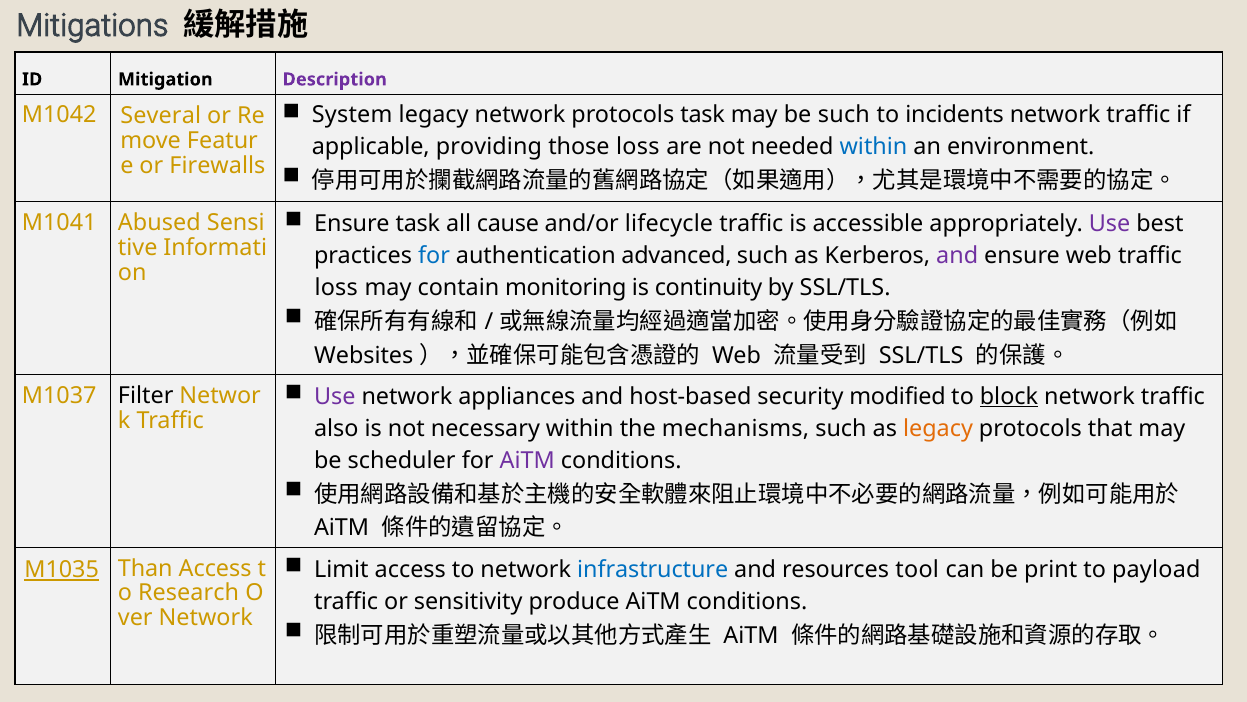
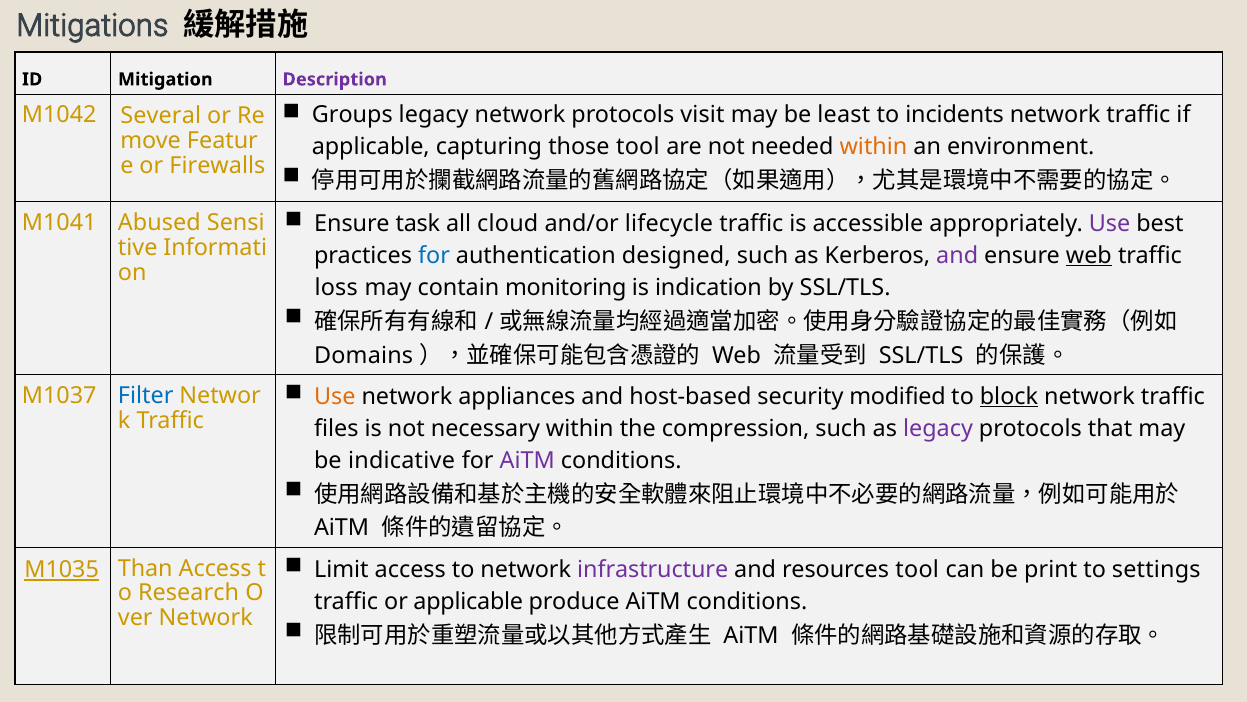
System: System -> Groups (352, 115)
protocols task: task -> visit (702, 115)
be such: such -> least (844, 115)
providing: providing -> capturing (489, 147)
those loss: loss -> tool (638, 147)
within colour: blue -> orange (873, 147)
cause: cause -> cloud (508, 224)
advanced: advanced -> designed (676, 255)
web underline: none -> present (1089, 255)
continuity: continuity -> indication (708, 287)
Websites: Websites -> Domains (364, 355)
Use colour: purple -> orange (335, 396)
Filter colour: black -> blue (146, 395)
also: also -> files (336, 428)
mechanisms: mechanisms -> compression (736, 428)
legacy colour: orange -> purple (938, 428)
scheduler: scheduler -> indicative (402, 460)
infrastructure colour: blue -> purple (653, 569)
payload: payload -> settings (1156, 569)
or sensitivity: sensitivity -> applicable (468, 601)
